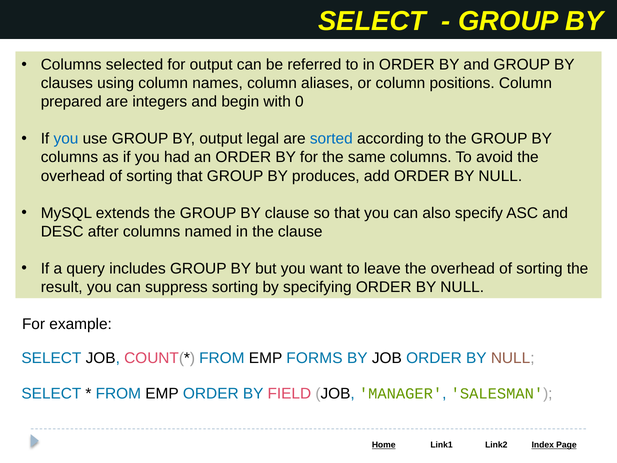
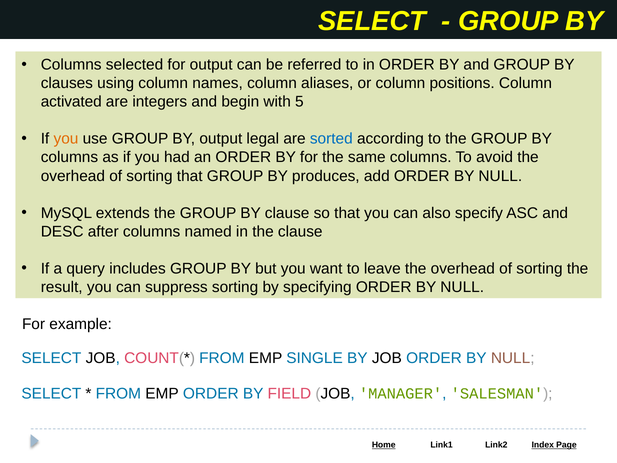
prepared: prepared -> activated (71, 102)
0: 0 -> 5 (299, 102)
you colour: blue -> orange (66, 139)
FORMS: FORMS -> SINGLE (315, 358)
